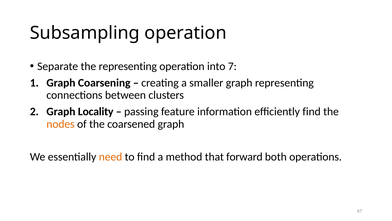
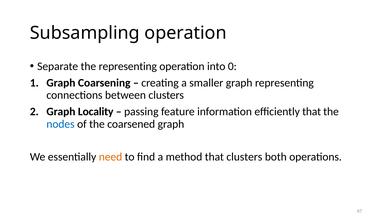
7: 7 -> 0 (232, 66)
efficiently find: find -> that (312, 111)
nodes colour: orange -> blue (60, 124)
that forward: forward -> clusters (244, 157)
